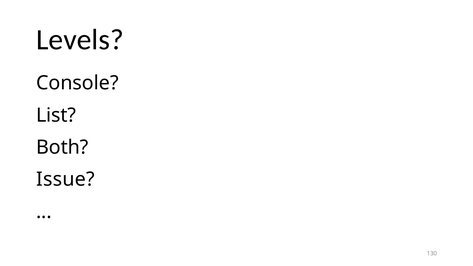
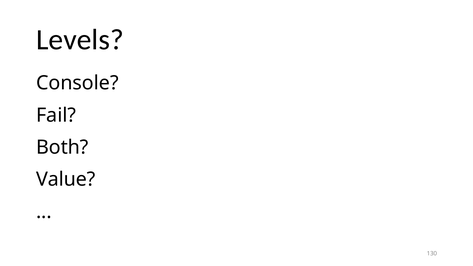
List: List -> Fail (56, 115)
Issue: Issue -> Value (66, 179)
